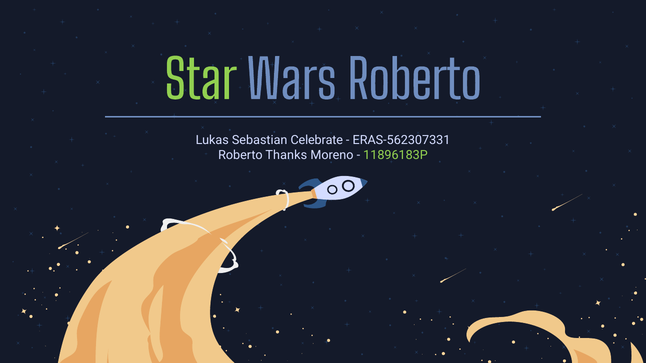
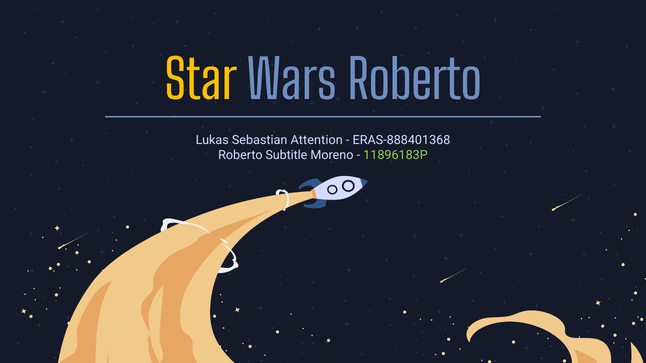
Star colour: light green -> yellow (201, 81)
Celebrate: Celebrate -> Attention (317, 140)
ERAS-562307331: ERAS-562307331 -> ERAS-888401368 (401, 140)
Thanks: Thanks -> Subtitle (286, 155)
